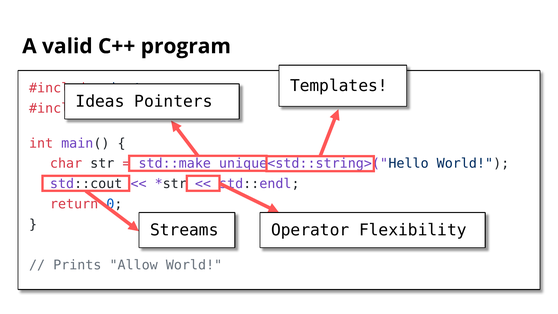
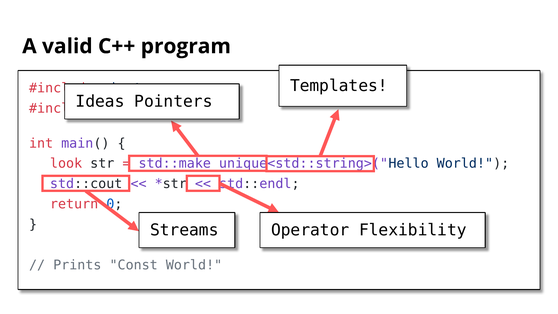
char: char -> look (66, 163)
Allow: Allow -> Const (134, 265)
